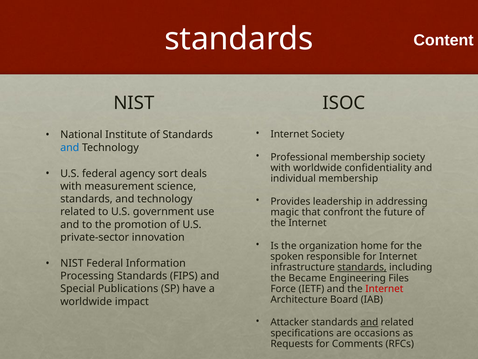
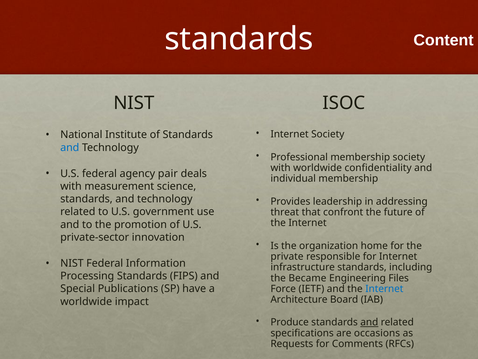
sort: sort -> pair (168, 173)
magic: magic -> threat (285, 212)
spoken: spoken -> private (287, 256)
standards underline: present -> none (362, 267)
Internet colour: red -> blue (384, 288)
Attacker: Attacker -> Produce (290, 322)
